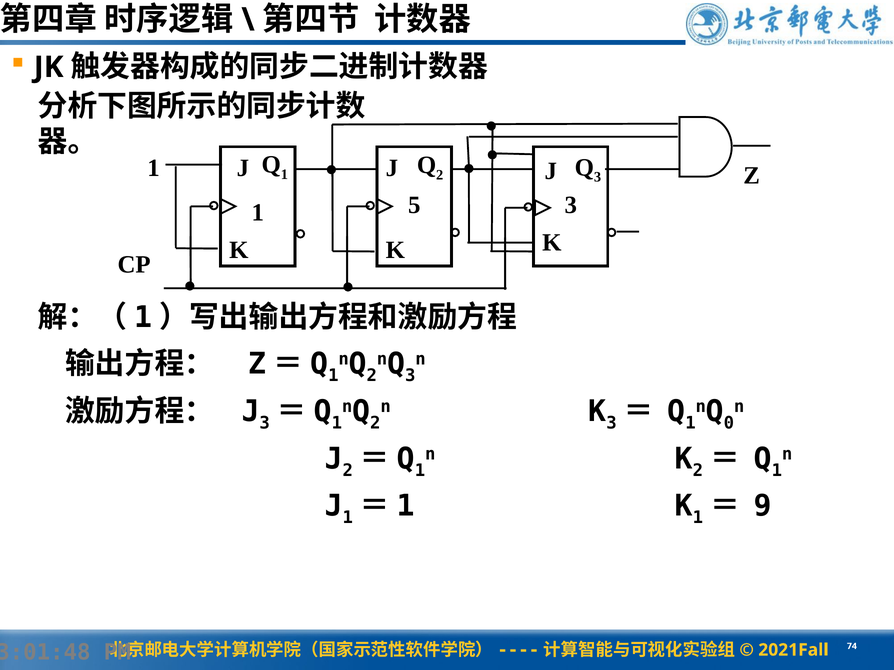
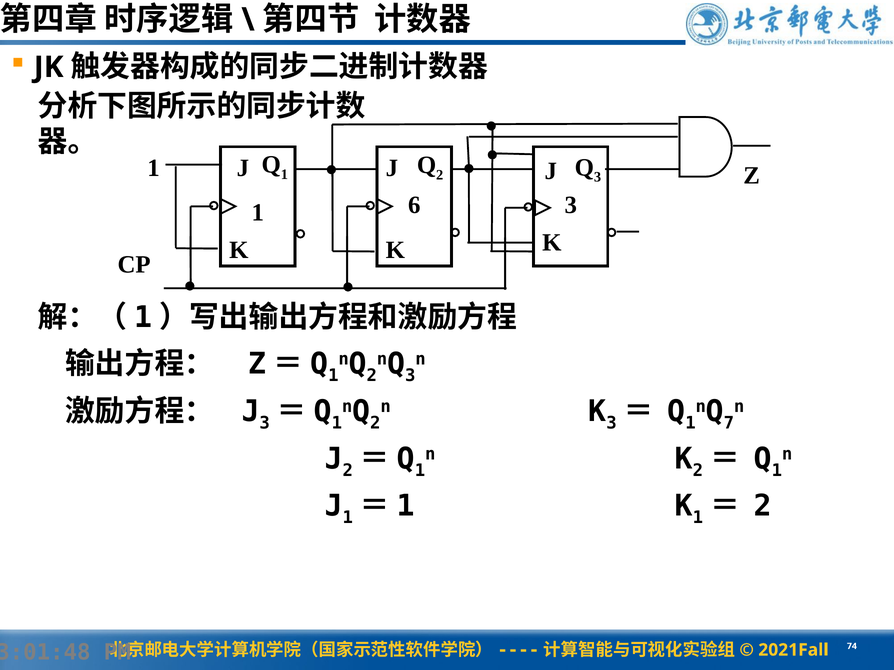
5: 5 -> 6 (414, 205)
0: 0 -> 7 (729, 423)
9: 9 -> 2 (763, 507)
